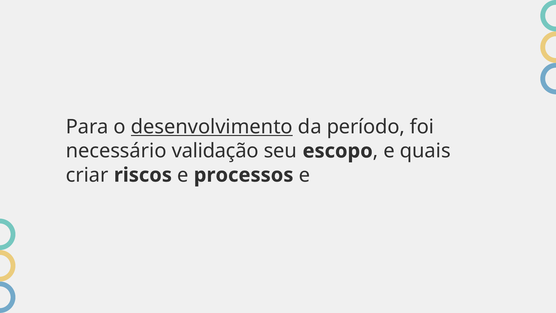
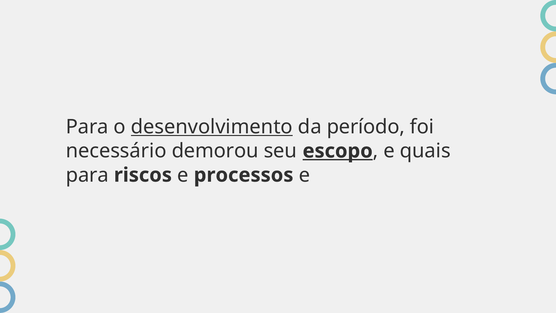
validação: validação -> demorou (215, 151)
escopo underline: none -> present (338, 151)
criar: criar -> para (87, 175)
